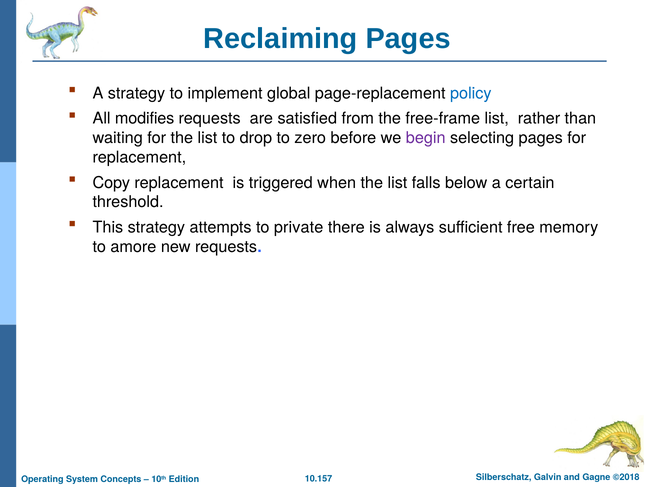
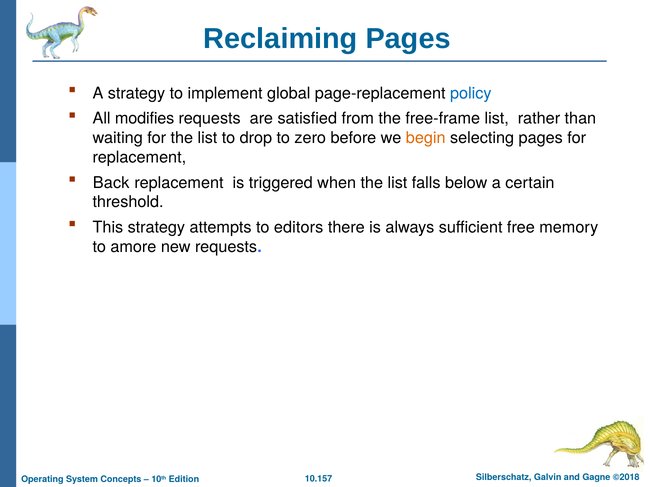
begin colour: purple -> orange (426, 138)
Copy: Copy -> Back (111, 183)
private: private -> editors (299, 228)
